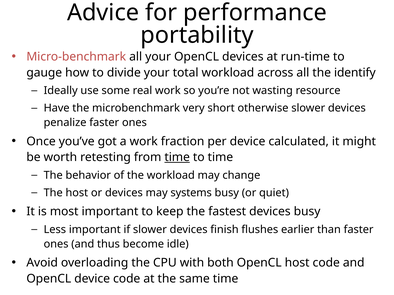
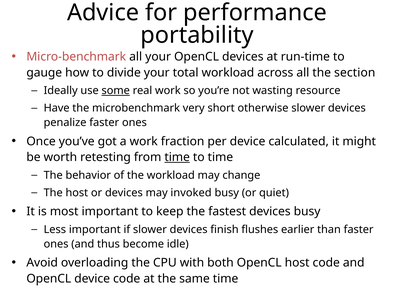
identify: identify -> section (355, 73)
some underline: none -> present (116, 91)
systems: systems -> invoked (191, 193)
